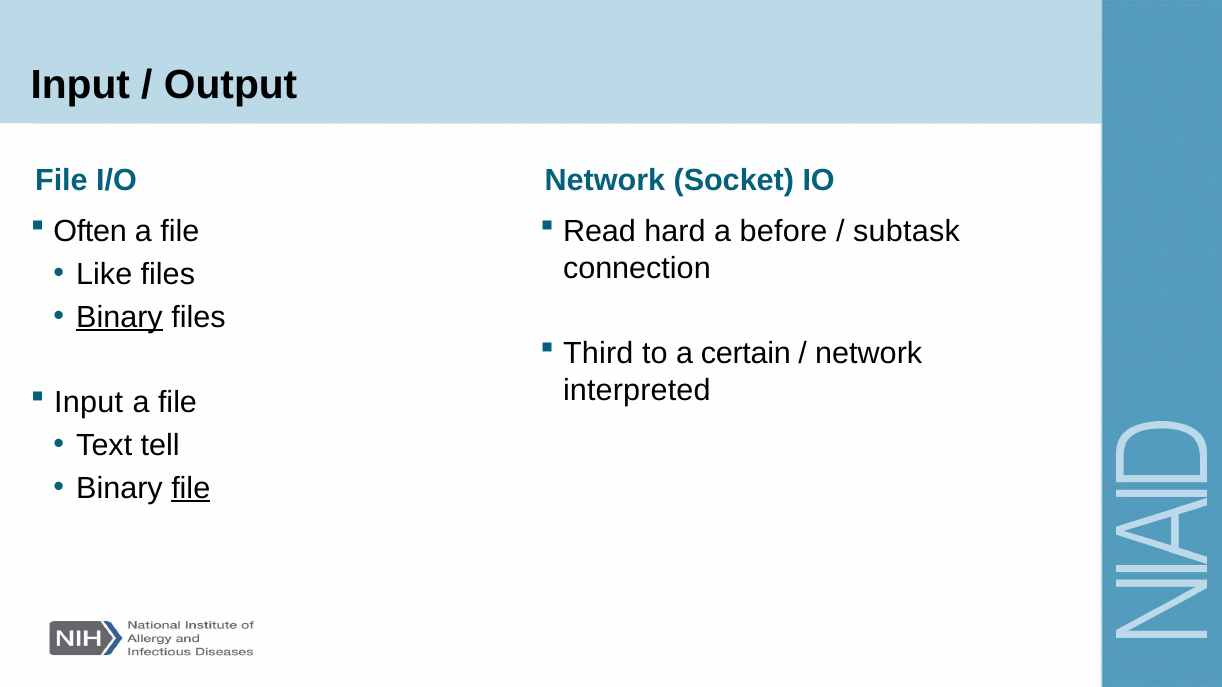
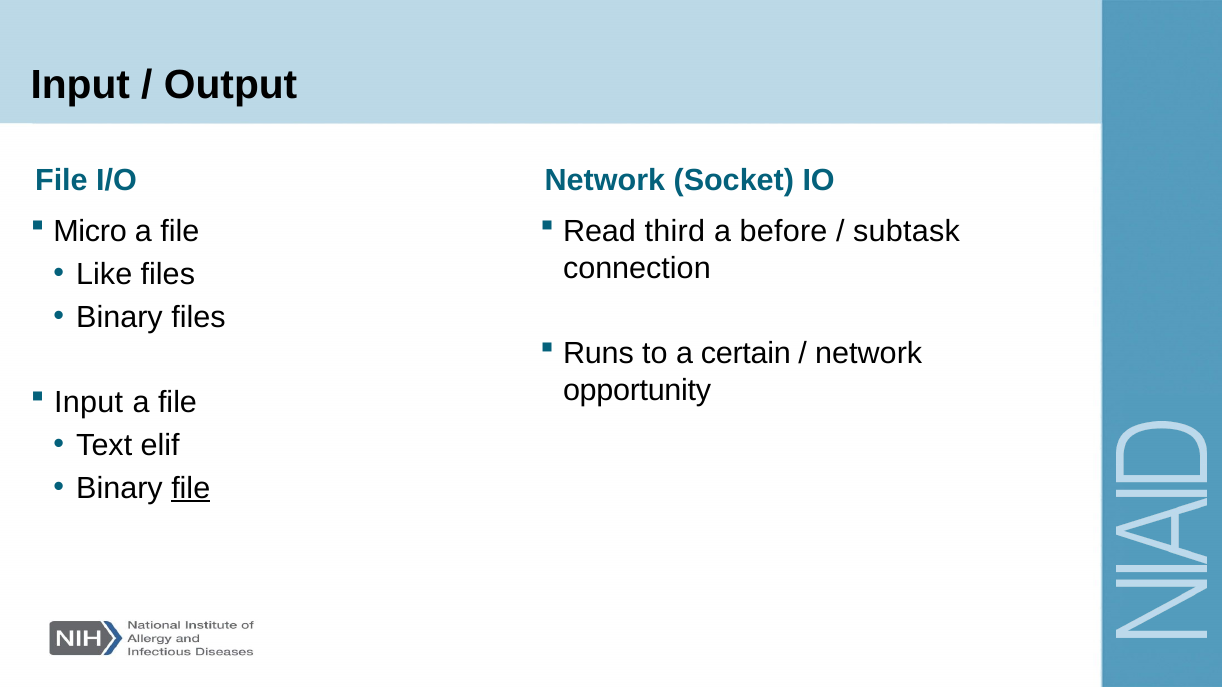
Often: Often -> Micro (90, 232)
hard: hard -> third (675, 232)
Binary underline: present -> none (119, 317)
Third: Third -> Runs (598, 354)
interpreted: interpreted -> opportunity (637, 391)
tell: tell -> elif (160, 445)
